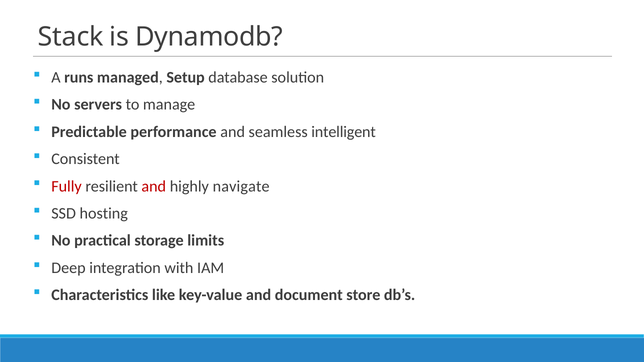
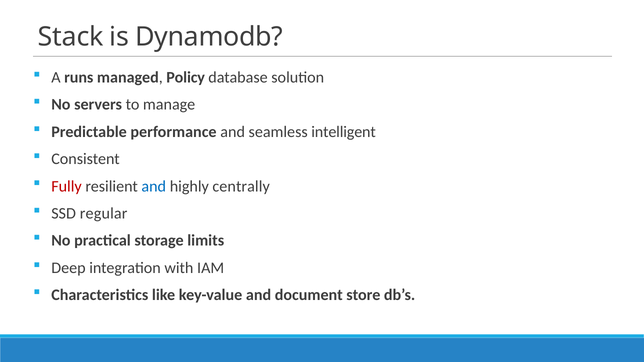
Setup: Setup -> Policy (186, 78)
and colour: red -> blue (154, 186)
navigate: navigate -> centrally (241, 186)
hosting: hosting -> regular (104, 214)
